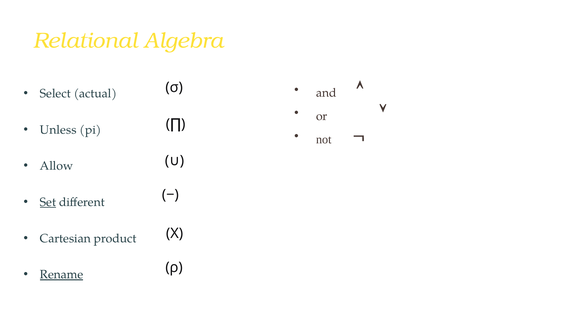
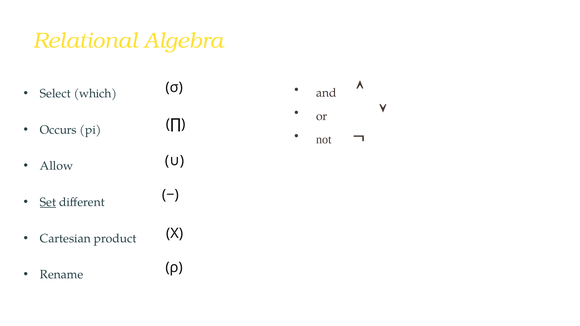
actual: actual -> which (95, 94)
Unless: Unless -> Occurs (58, 130)
Rename underline: present -> none (62, 275)
